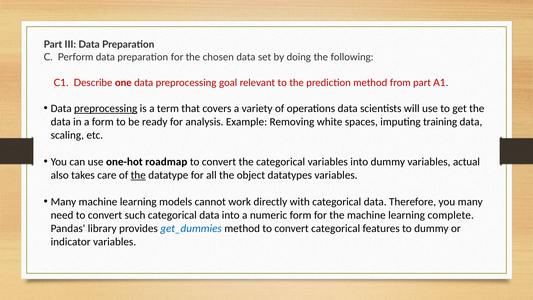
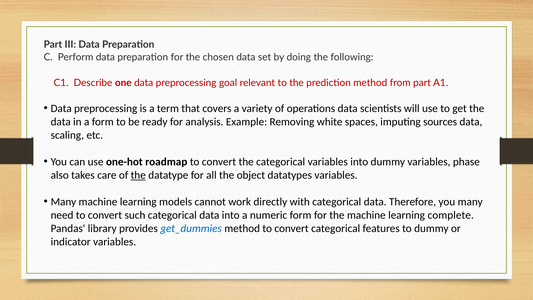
preprocessing underline: present -> none (106, 108)
training: training -> sources (440, 122)
actual: actual -> phase (466, 162)
